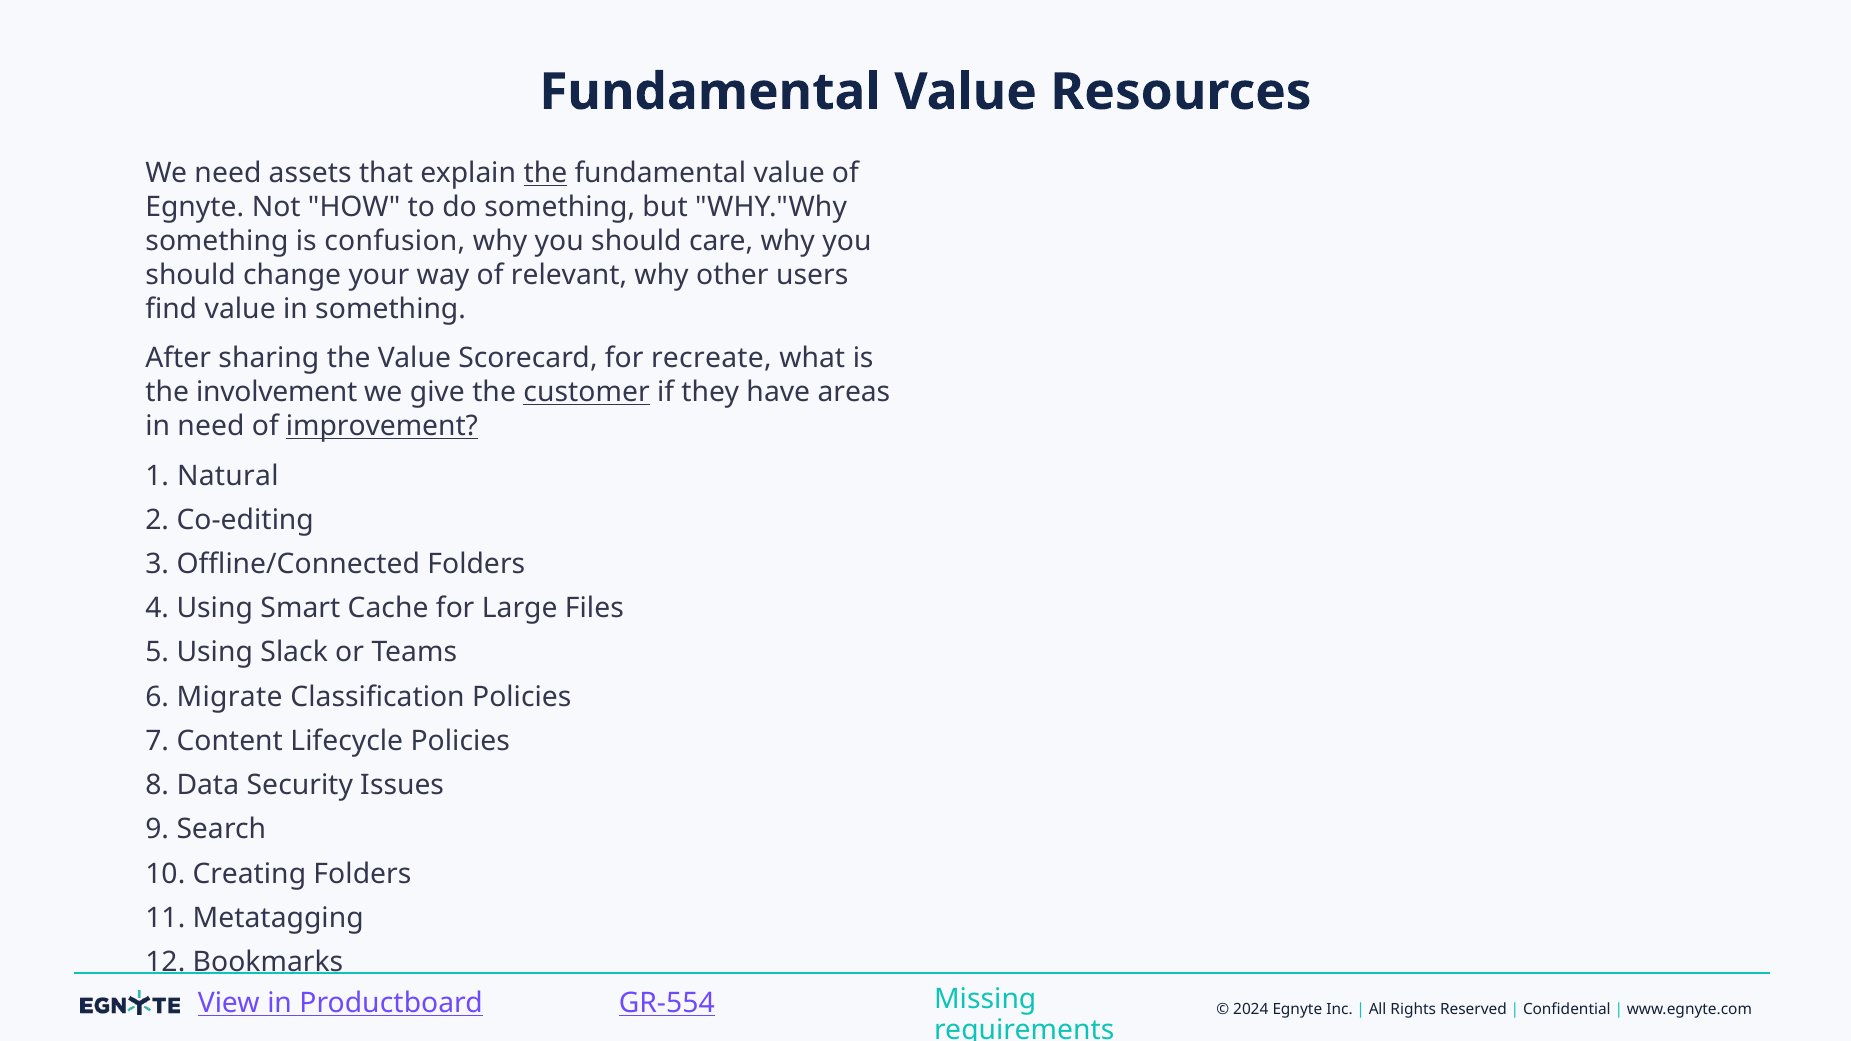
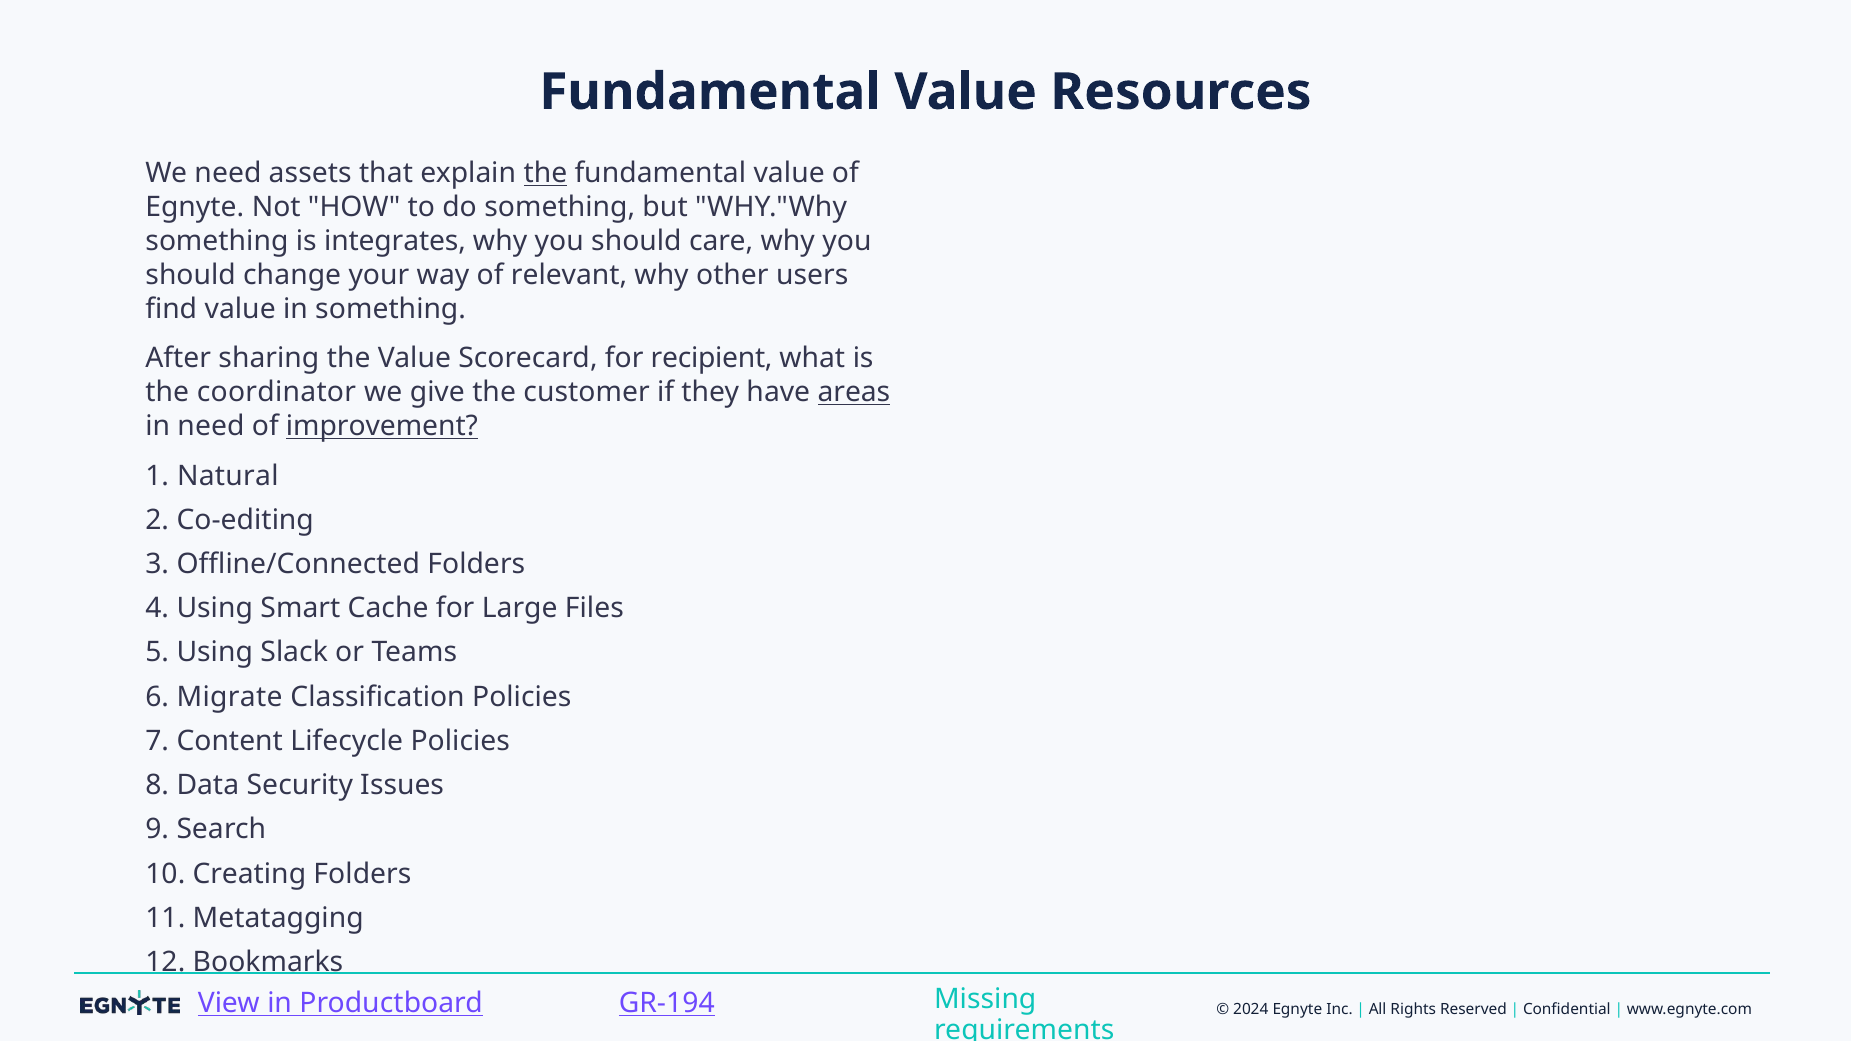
confusion: confusion -> integrates (395, 241)
recreate: recreate -> recipient (712, 359)
involvement: involvement -> coordinator (276, 392)
customer underline: present -> none (587, 392)
areas underline: none -> present (854, 392)
GR-554: GR-554 -> GR-194 (667, 1003)
